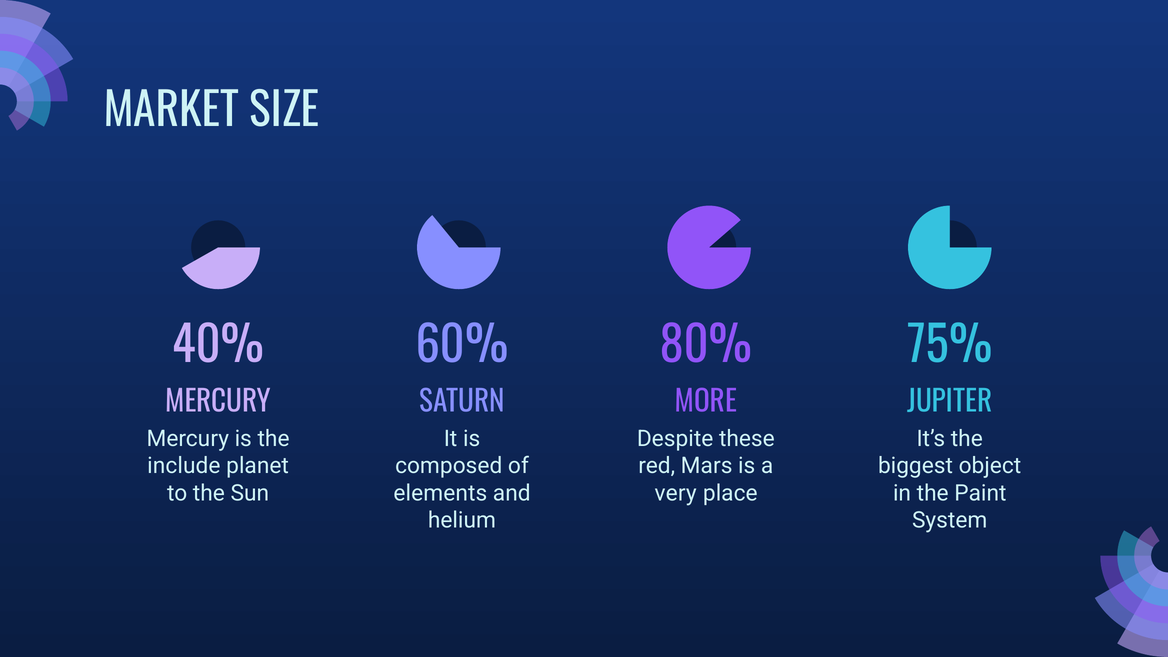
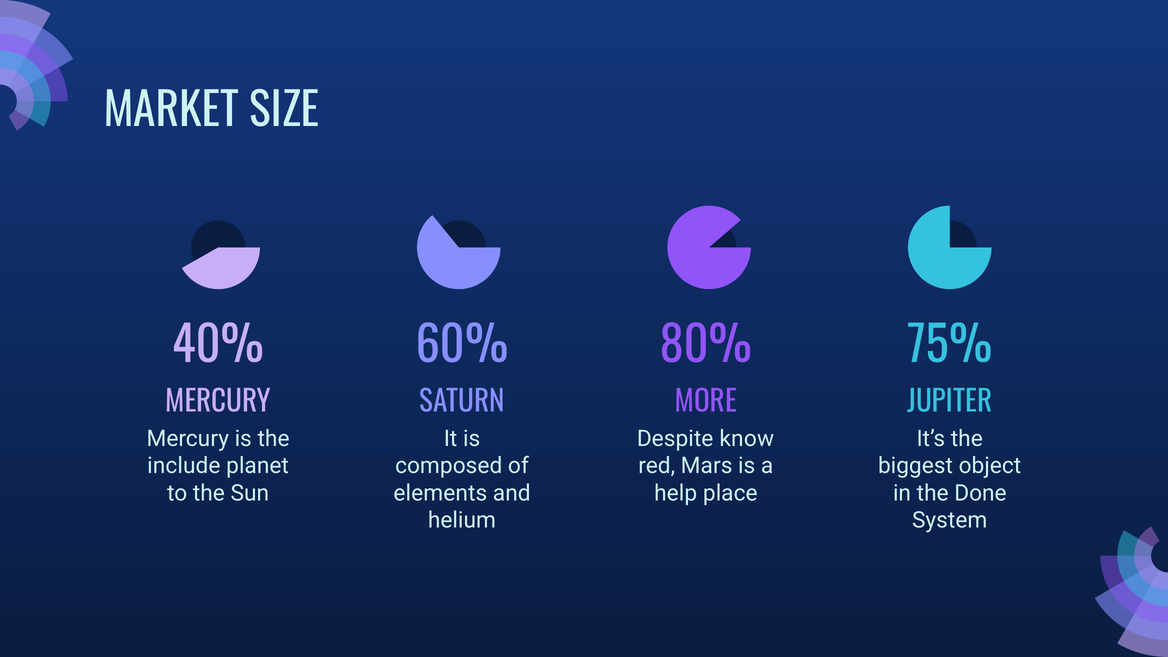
these: these -> know (747, 439)
very: very -> help (676, 493)
Paint: Paint -> Done (980, 493)
